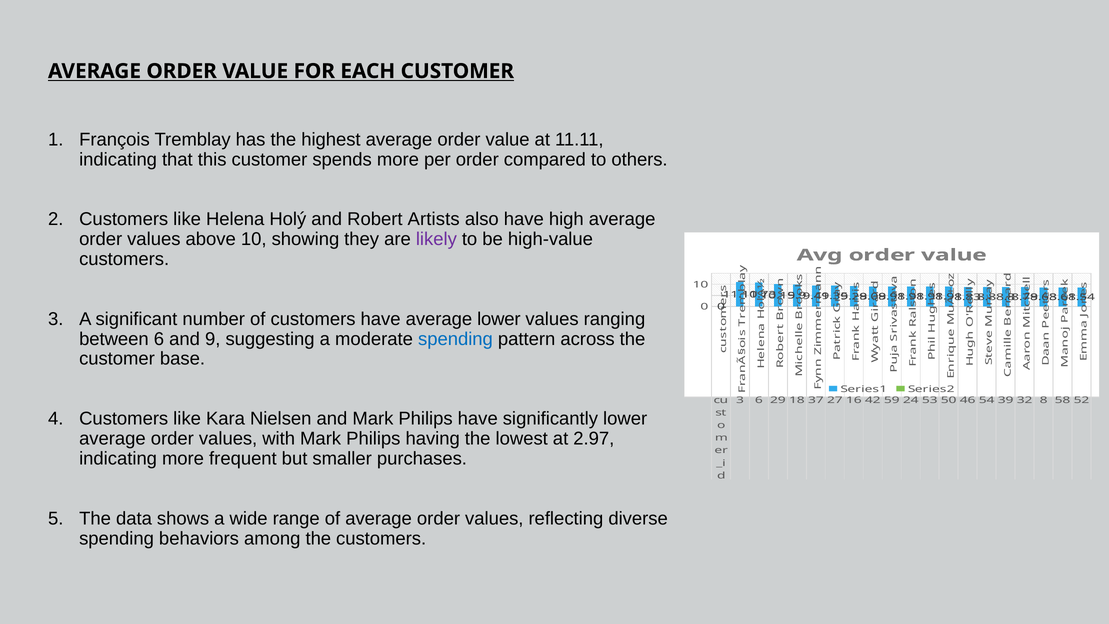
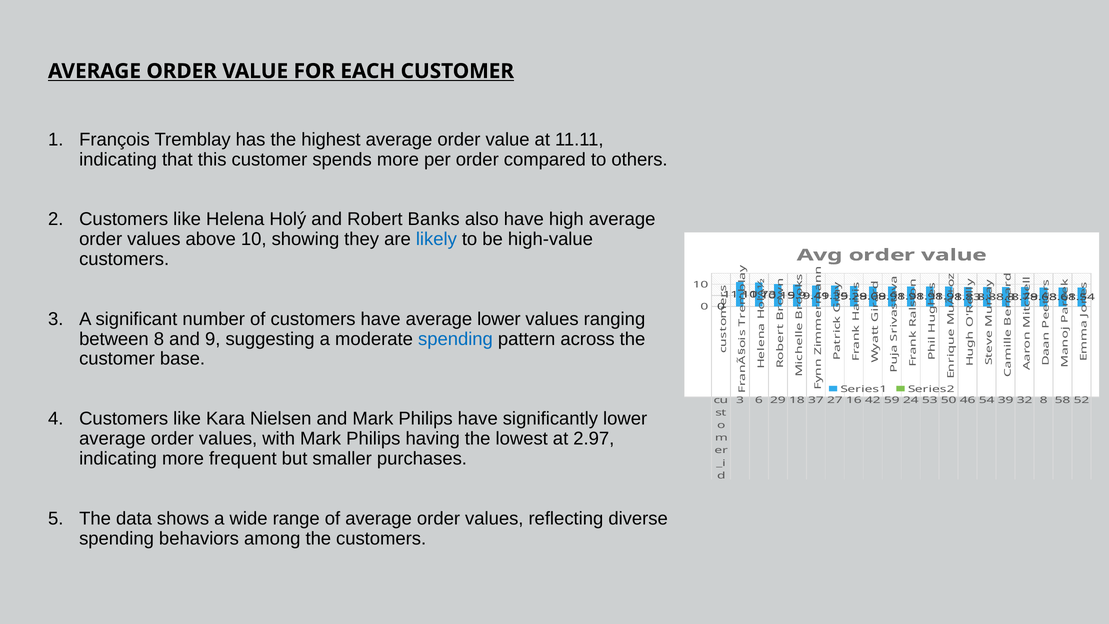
Artists: Artists -> Banks (434, 219)
likely colour: purple -> blue (436, 239)
between 6: 6 -> 8 (159, 339)
